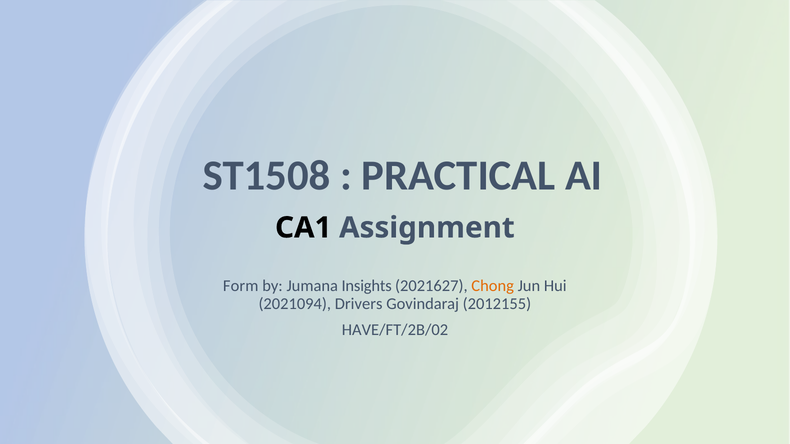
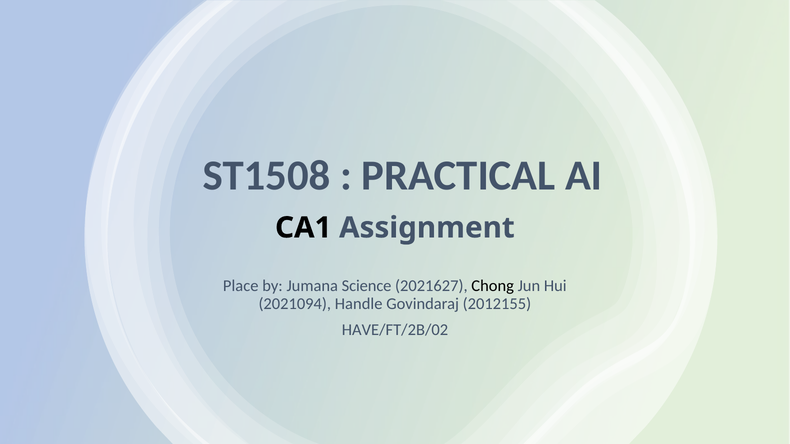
Form: Form -> Place (241, 286)
Insights: Insights -> Science (367, 286)
Chong colour: orange -> black (493, 286)
Drivers: Drivers -> Handle (359, 304)
